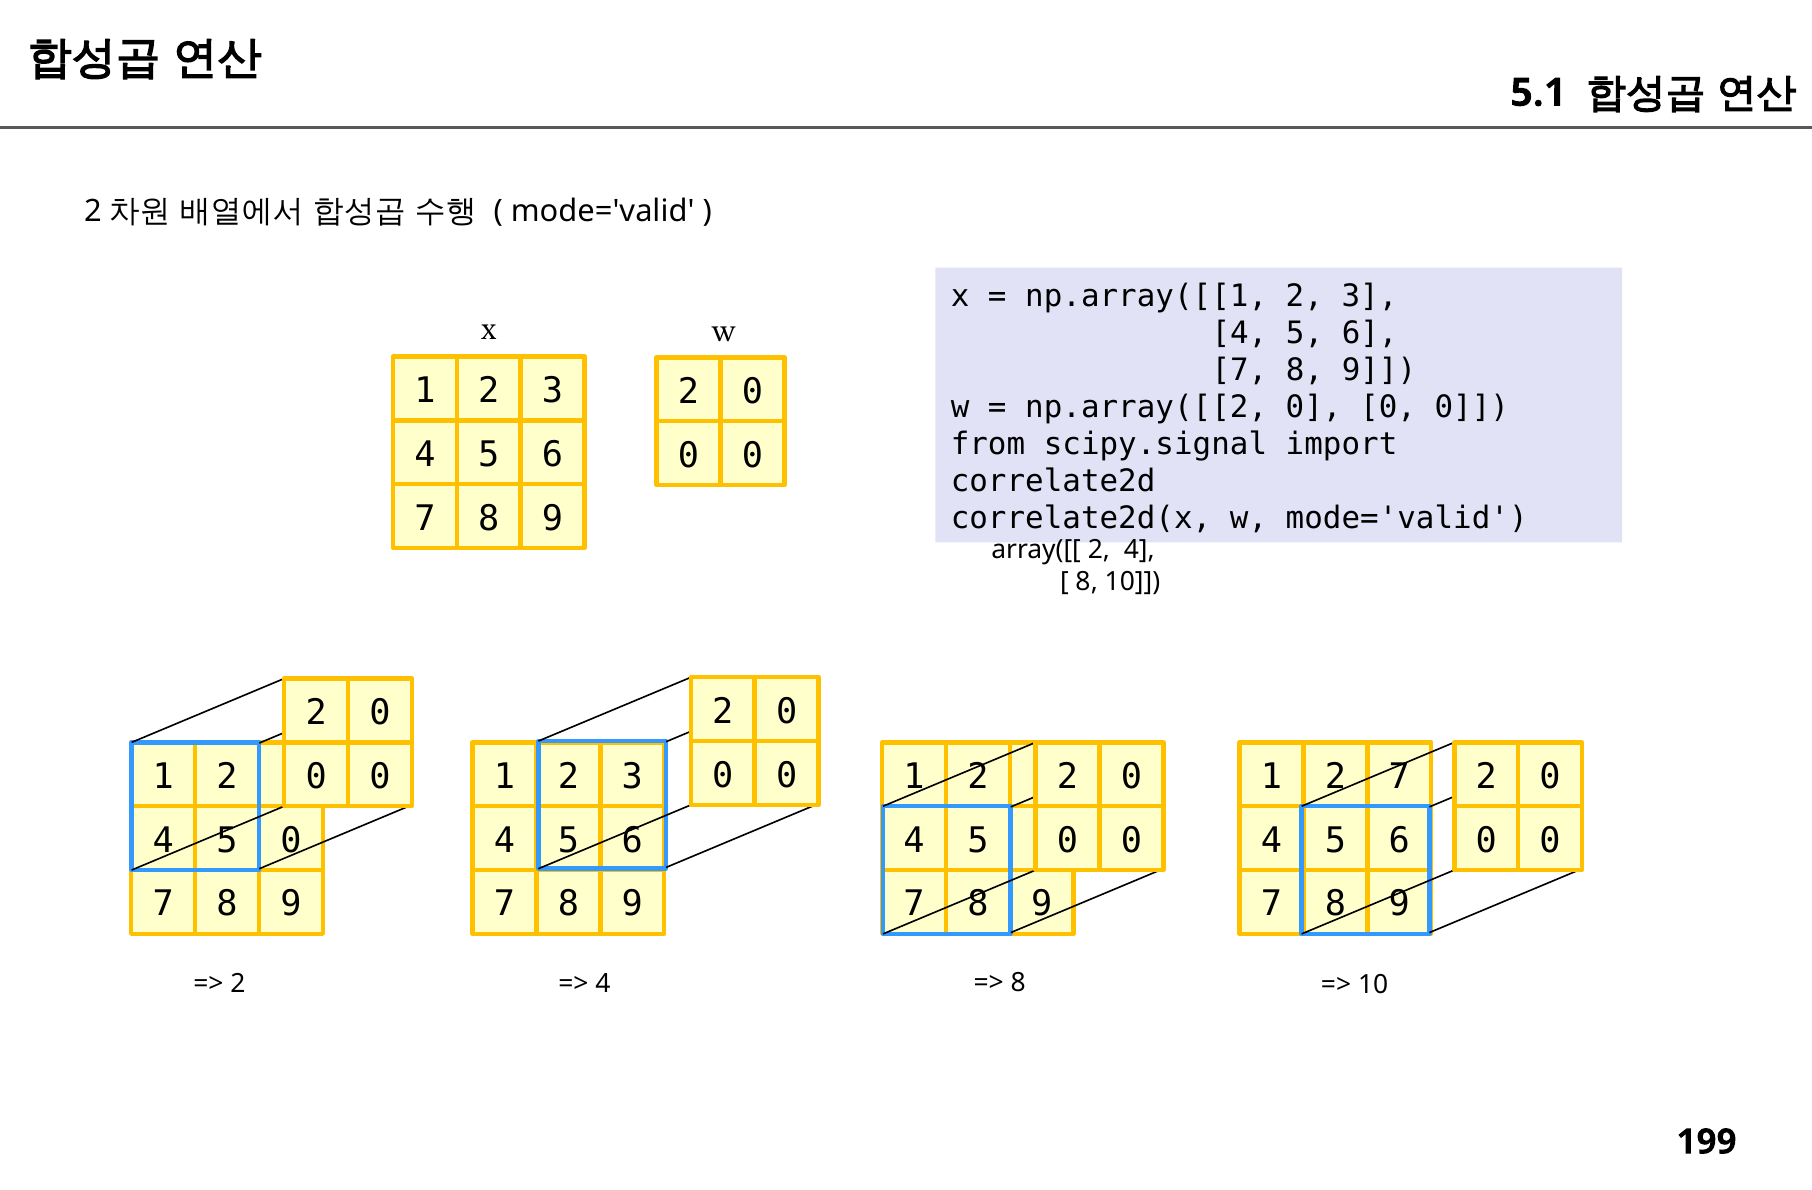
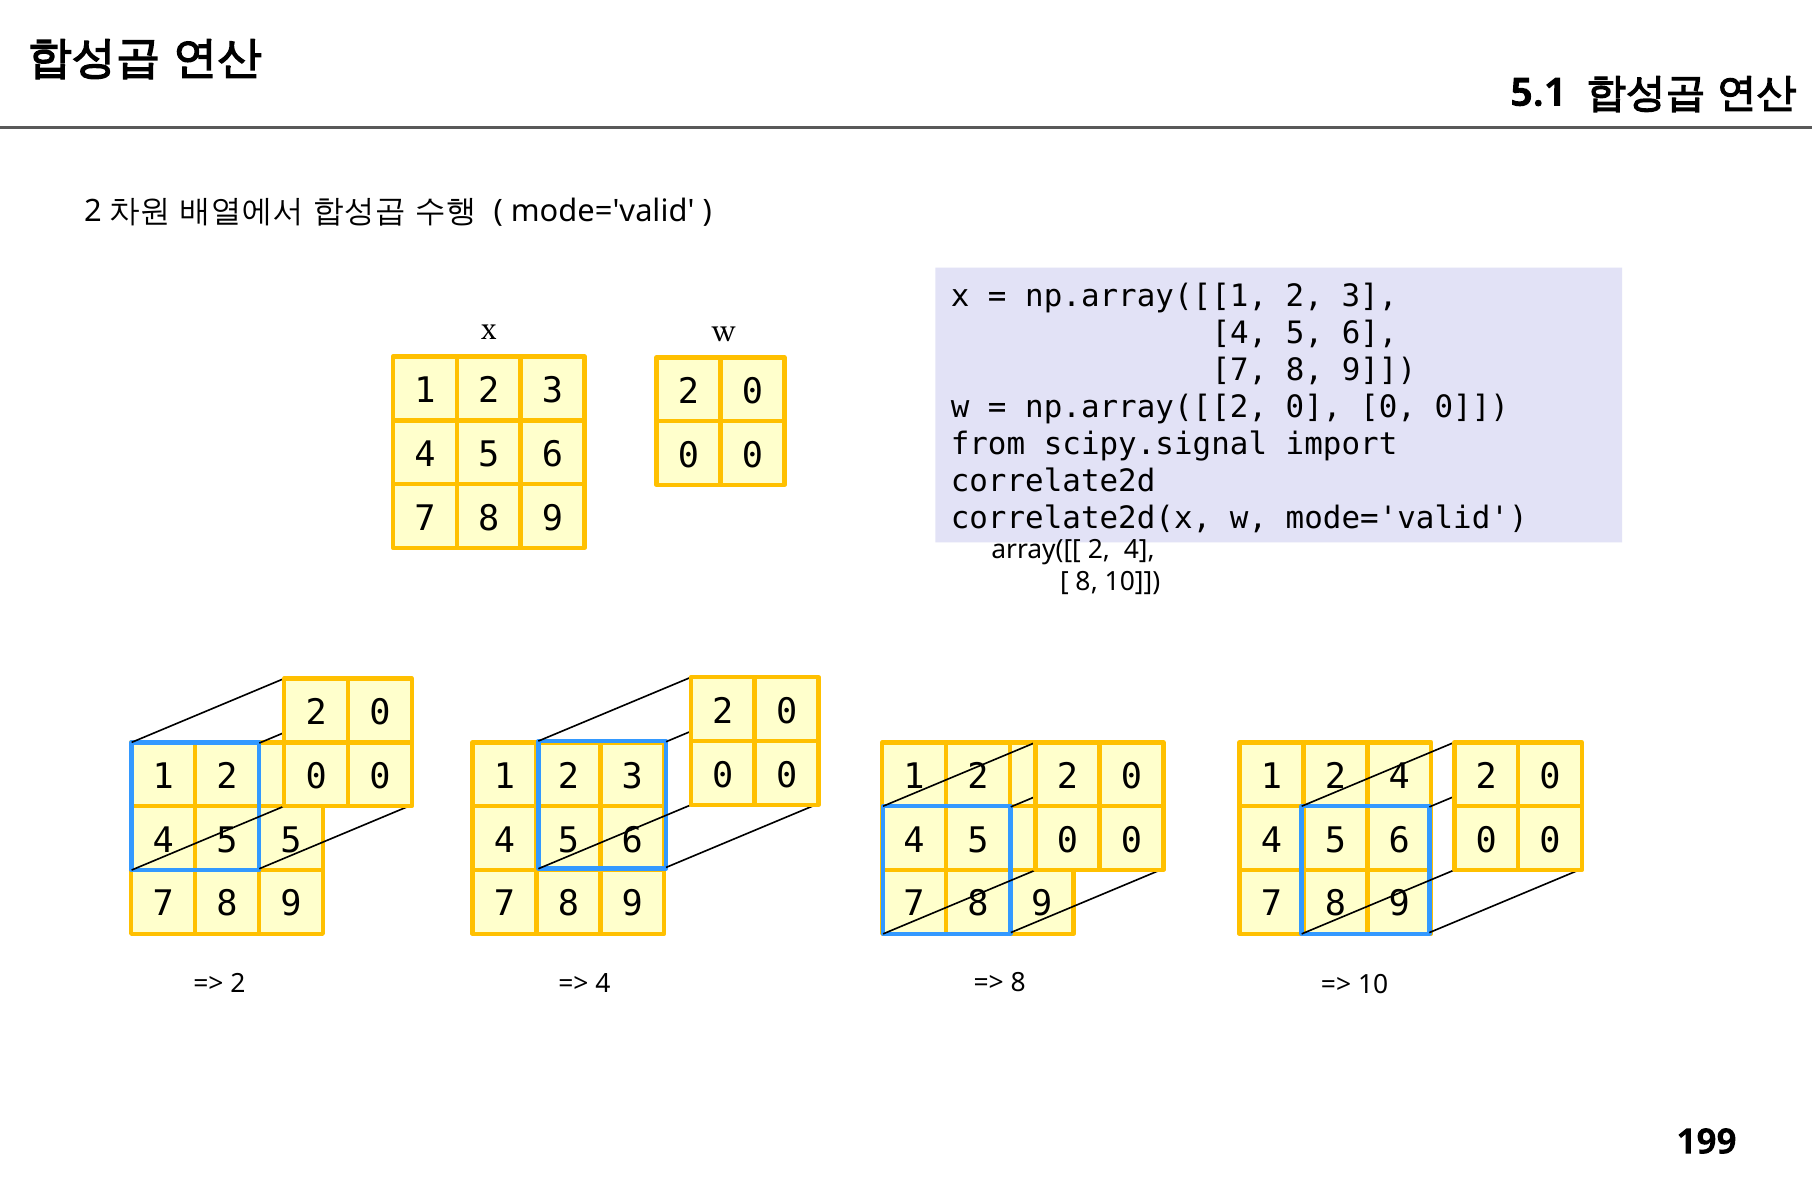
1 2 7: 7 -> 4 (1399, 777)
5 0: 0 -> 5 (291, 841)
